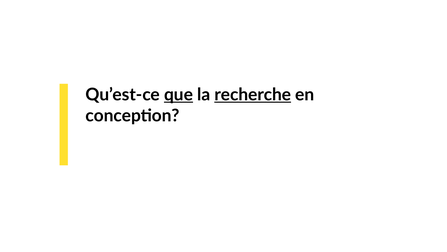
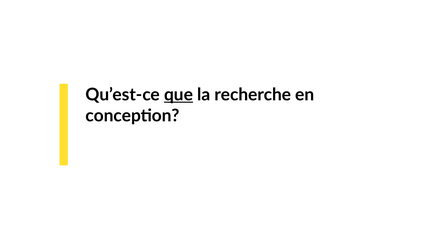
recherche underline: present -> none (253, 95)
